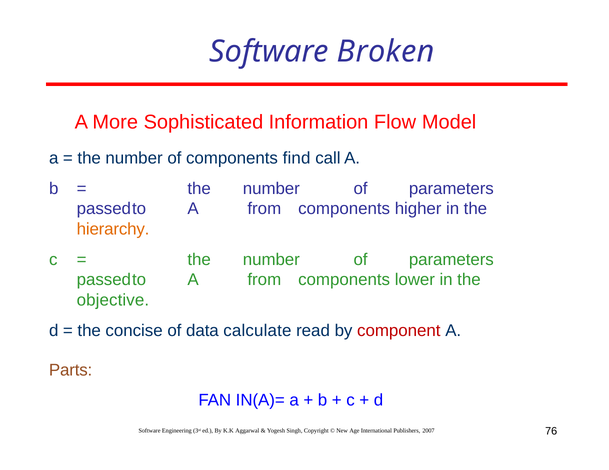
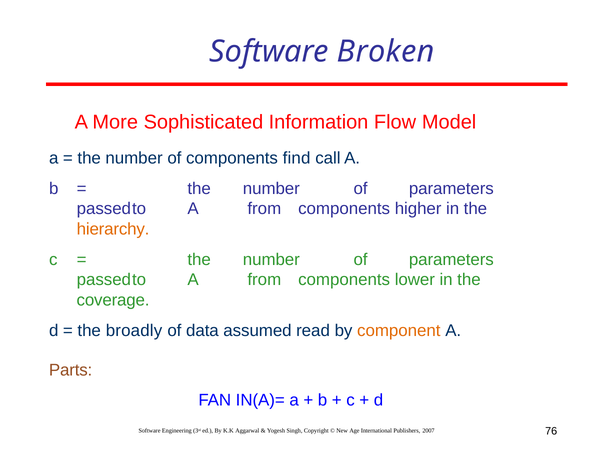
objective: objective -> coverage (113, 300)
concise: concise -> broadly (134, 331)
calculate: calculate -> assumed (257, 331)
component colour: red -> orange (399, 331)
